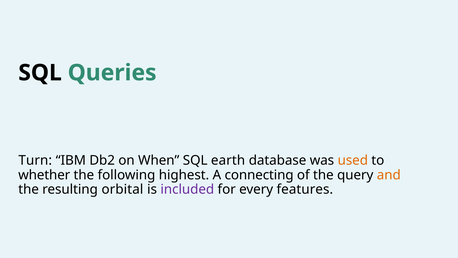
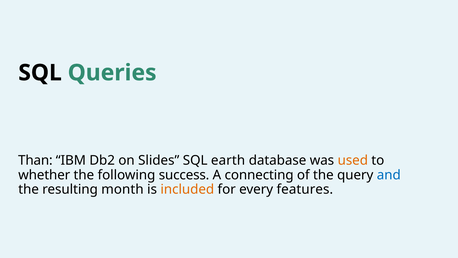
Turn: Turn -> Than (35, 160)
When: When -> Slides (159, 160)
highest: highest -> success (184, 175)
and colour: orange -> blue (389, 175)
orbital: orbital -> month (122, 189)
included colour: purple -> orange (187, 189)
